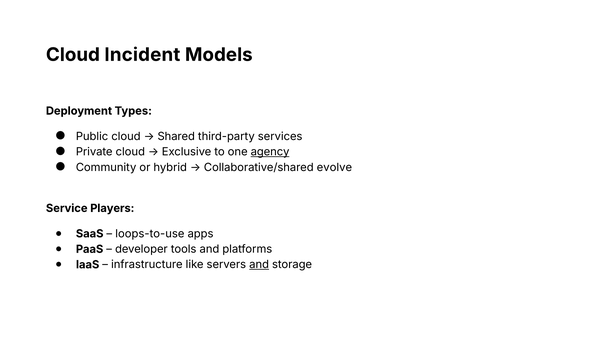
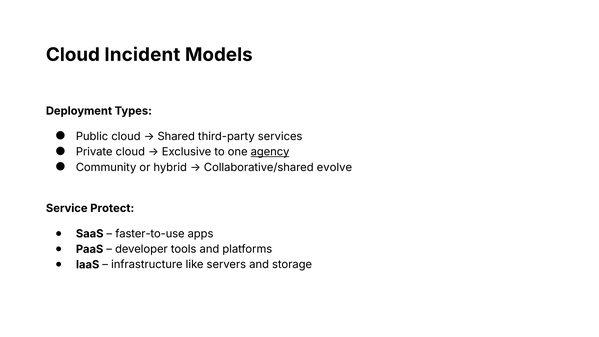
Players: Players -> Protect (112, 208)
loops-to-use: loops-to-use -> faster-to-use (150, 234)
and underline: present -> none (259, 265)
